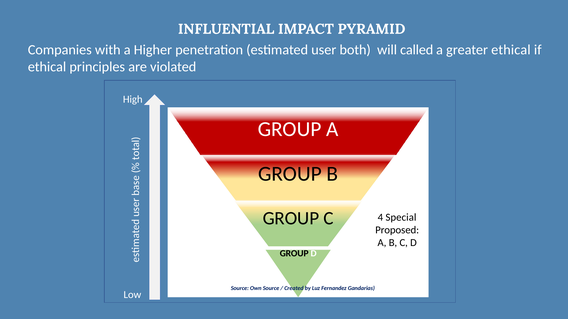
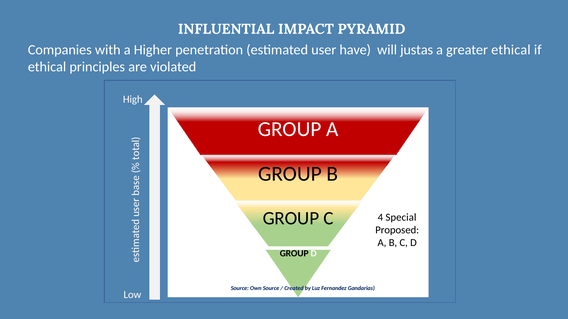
both: both -> have (355, 50)
called: called -> justas (417, 50)
